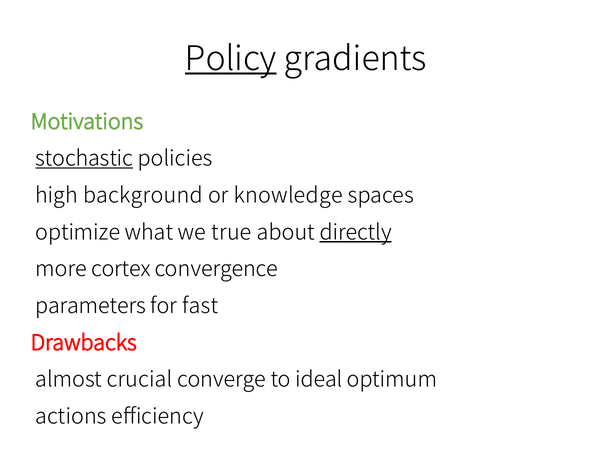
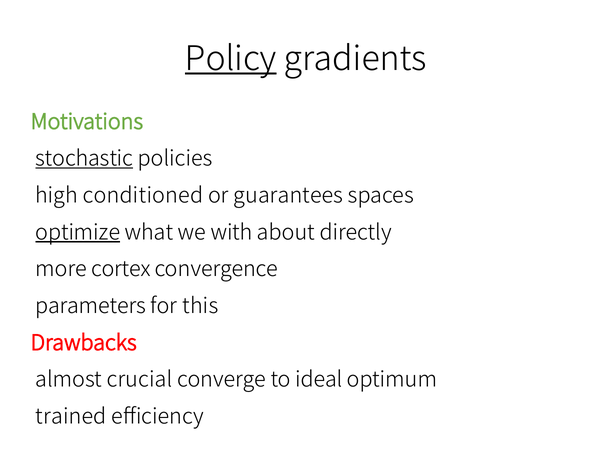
background: background -> conditioned (143, 196)
knowledge: knowledge -> guarantees (288, 196)
optimize underline: none -> present (78, 232)
true: true -> with (232, 232)
directly underline: present -> none (356, 232)
fast: fast -> this (200, 306)
actions: actions -> trained (71, 417)
